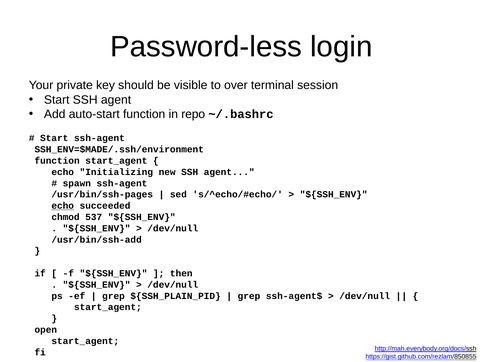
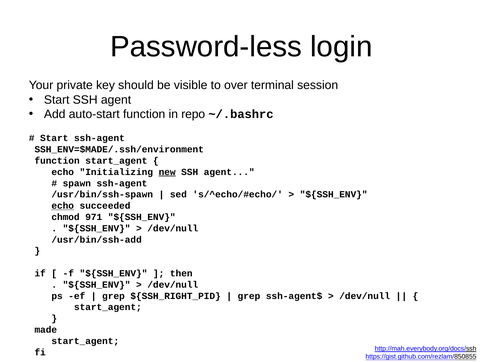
new underline: none -> present (167, 172)
/usr/bin/ssh-pages: /usr/bin/ssh-pages -> /usr/bin/ssh-spawn (102, 195)
537: 537 -> 971 (94, 217)
${SSH_PLAIN_PID: ${SSH_PLAIN_PID -> ${SSH_RIGHT_PID (176, 296)
open: open -> made (46, 330)
